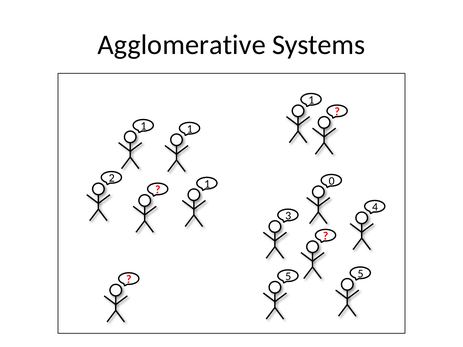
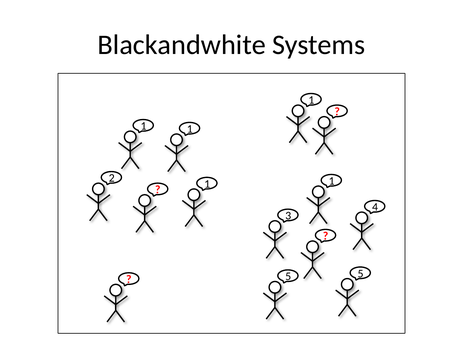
Agglomerative: Agglomerative -> Blackandwhite (182, 45)
0: 0 -> 1 (332, 181)
